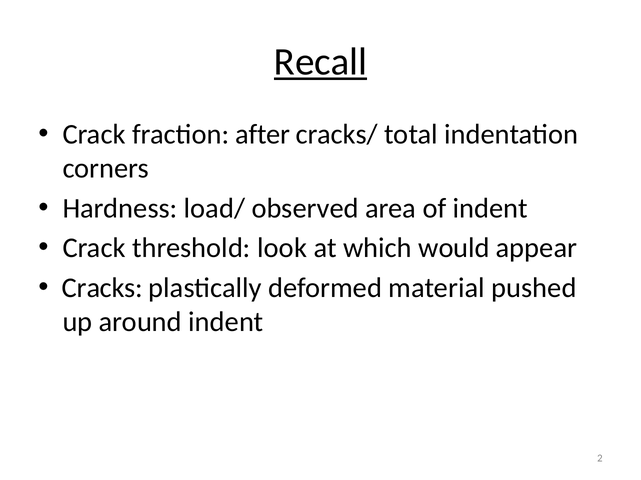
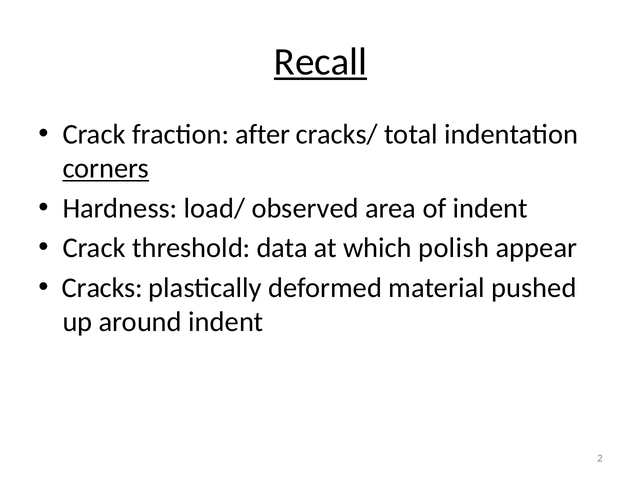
corners underline: none -> present (106, 169)
look: look -> data (282, 248)
would: would -> polish (454, 248)
